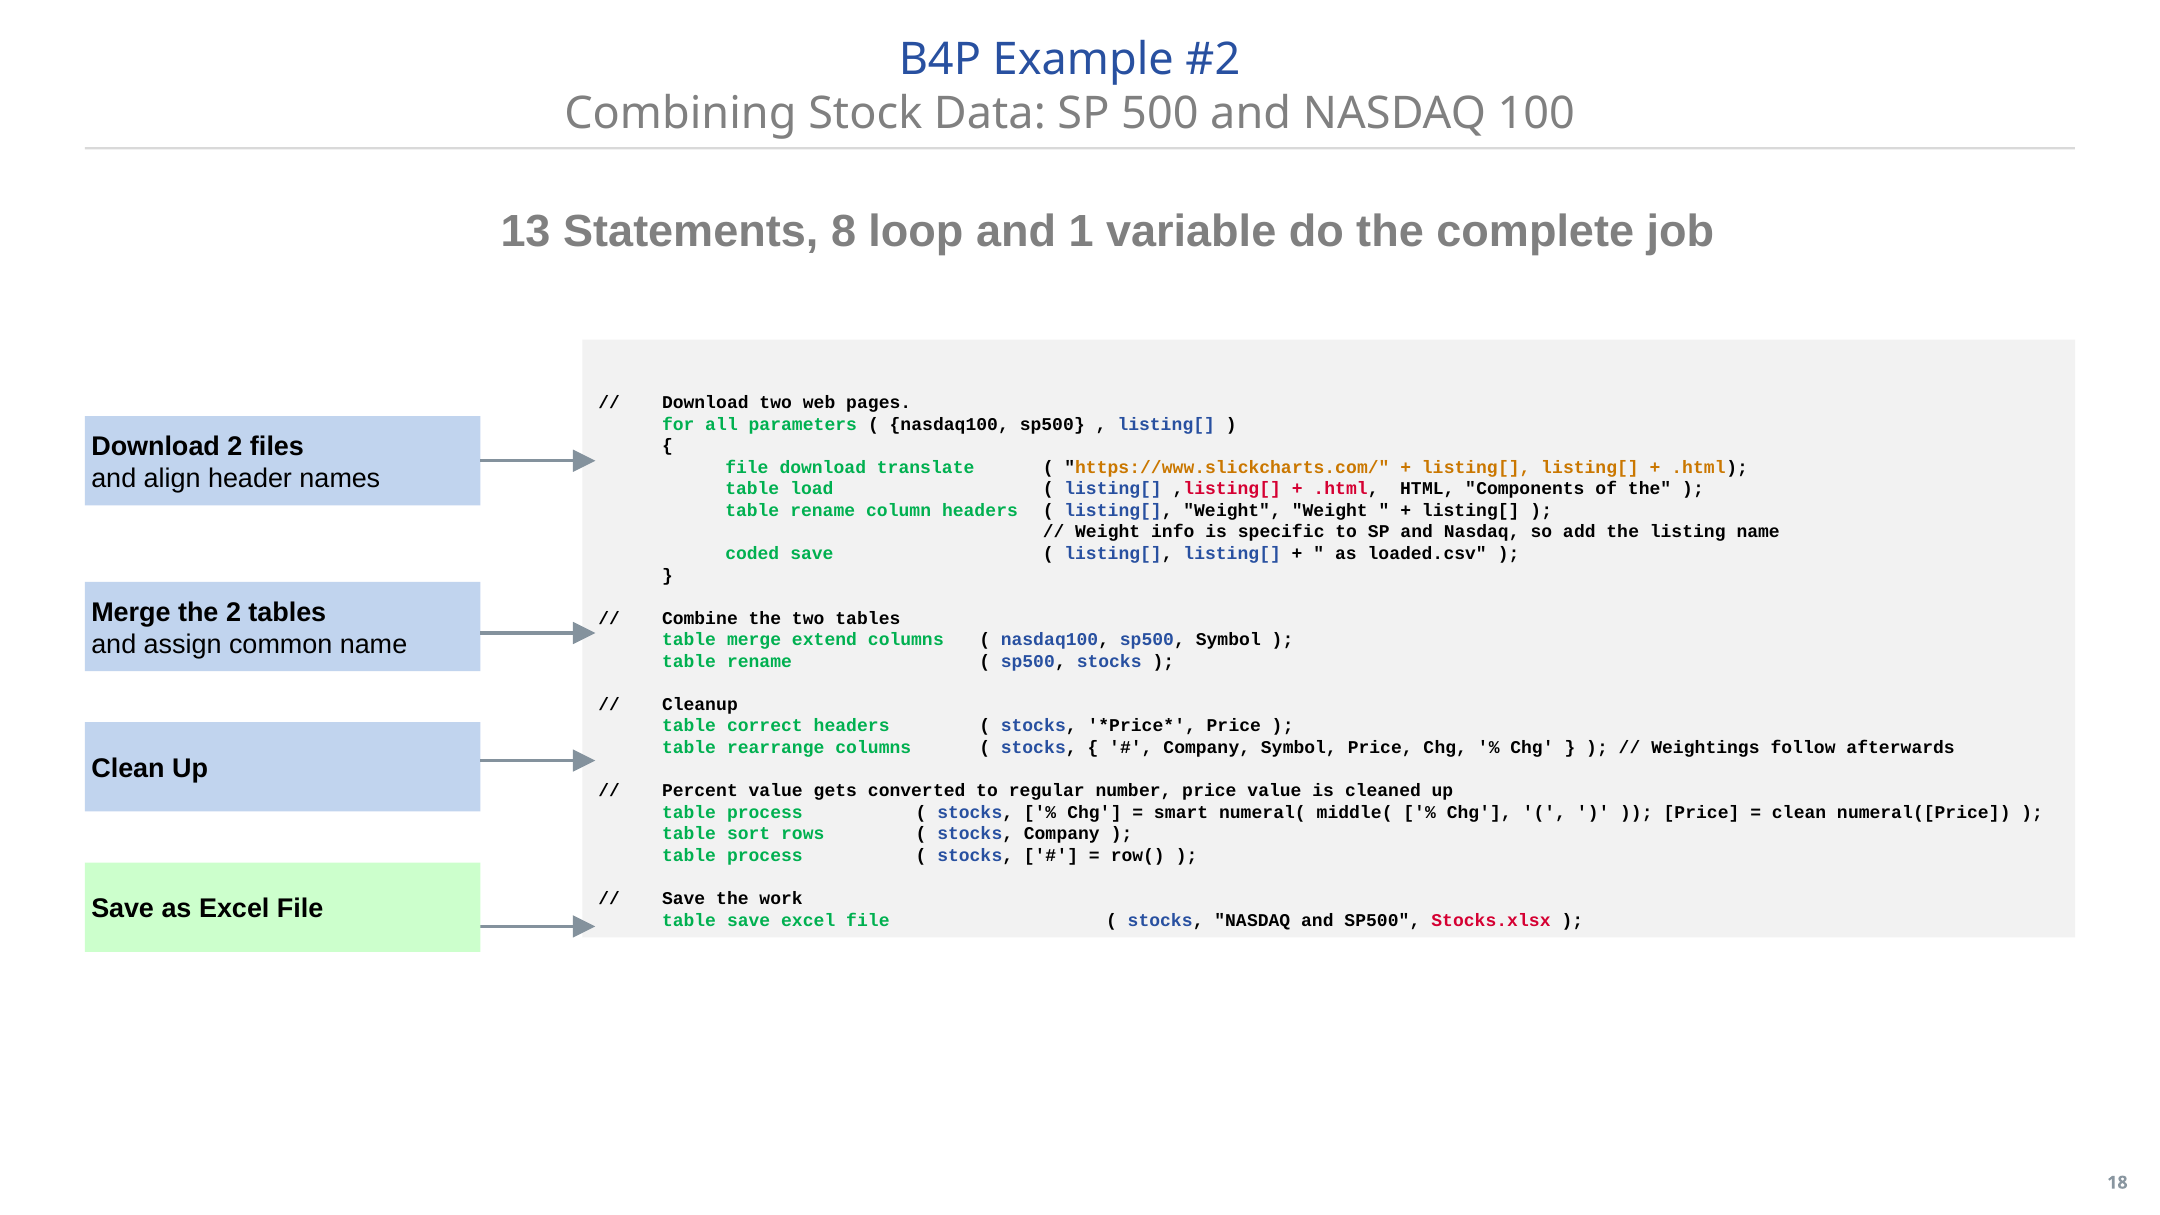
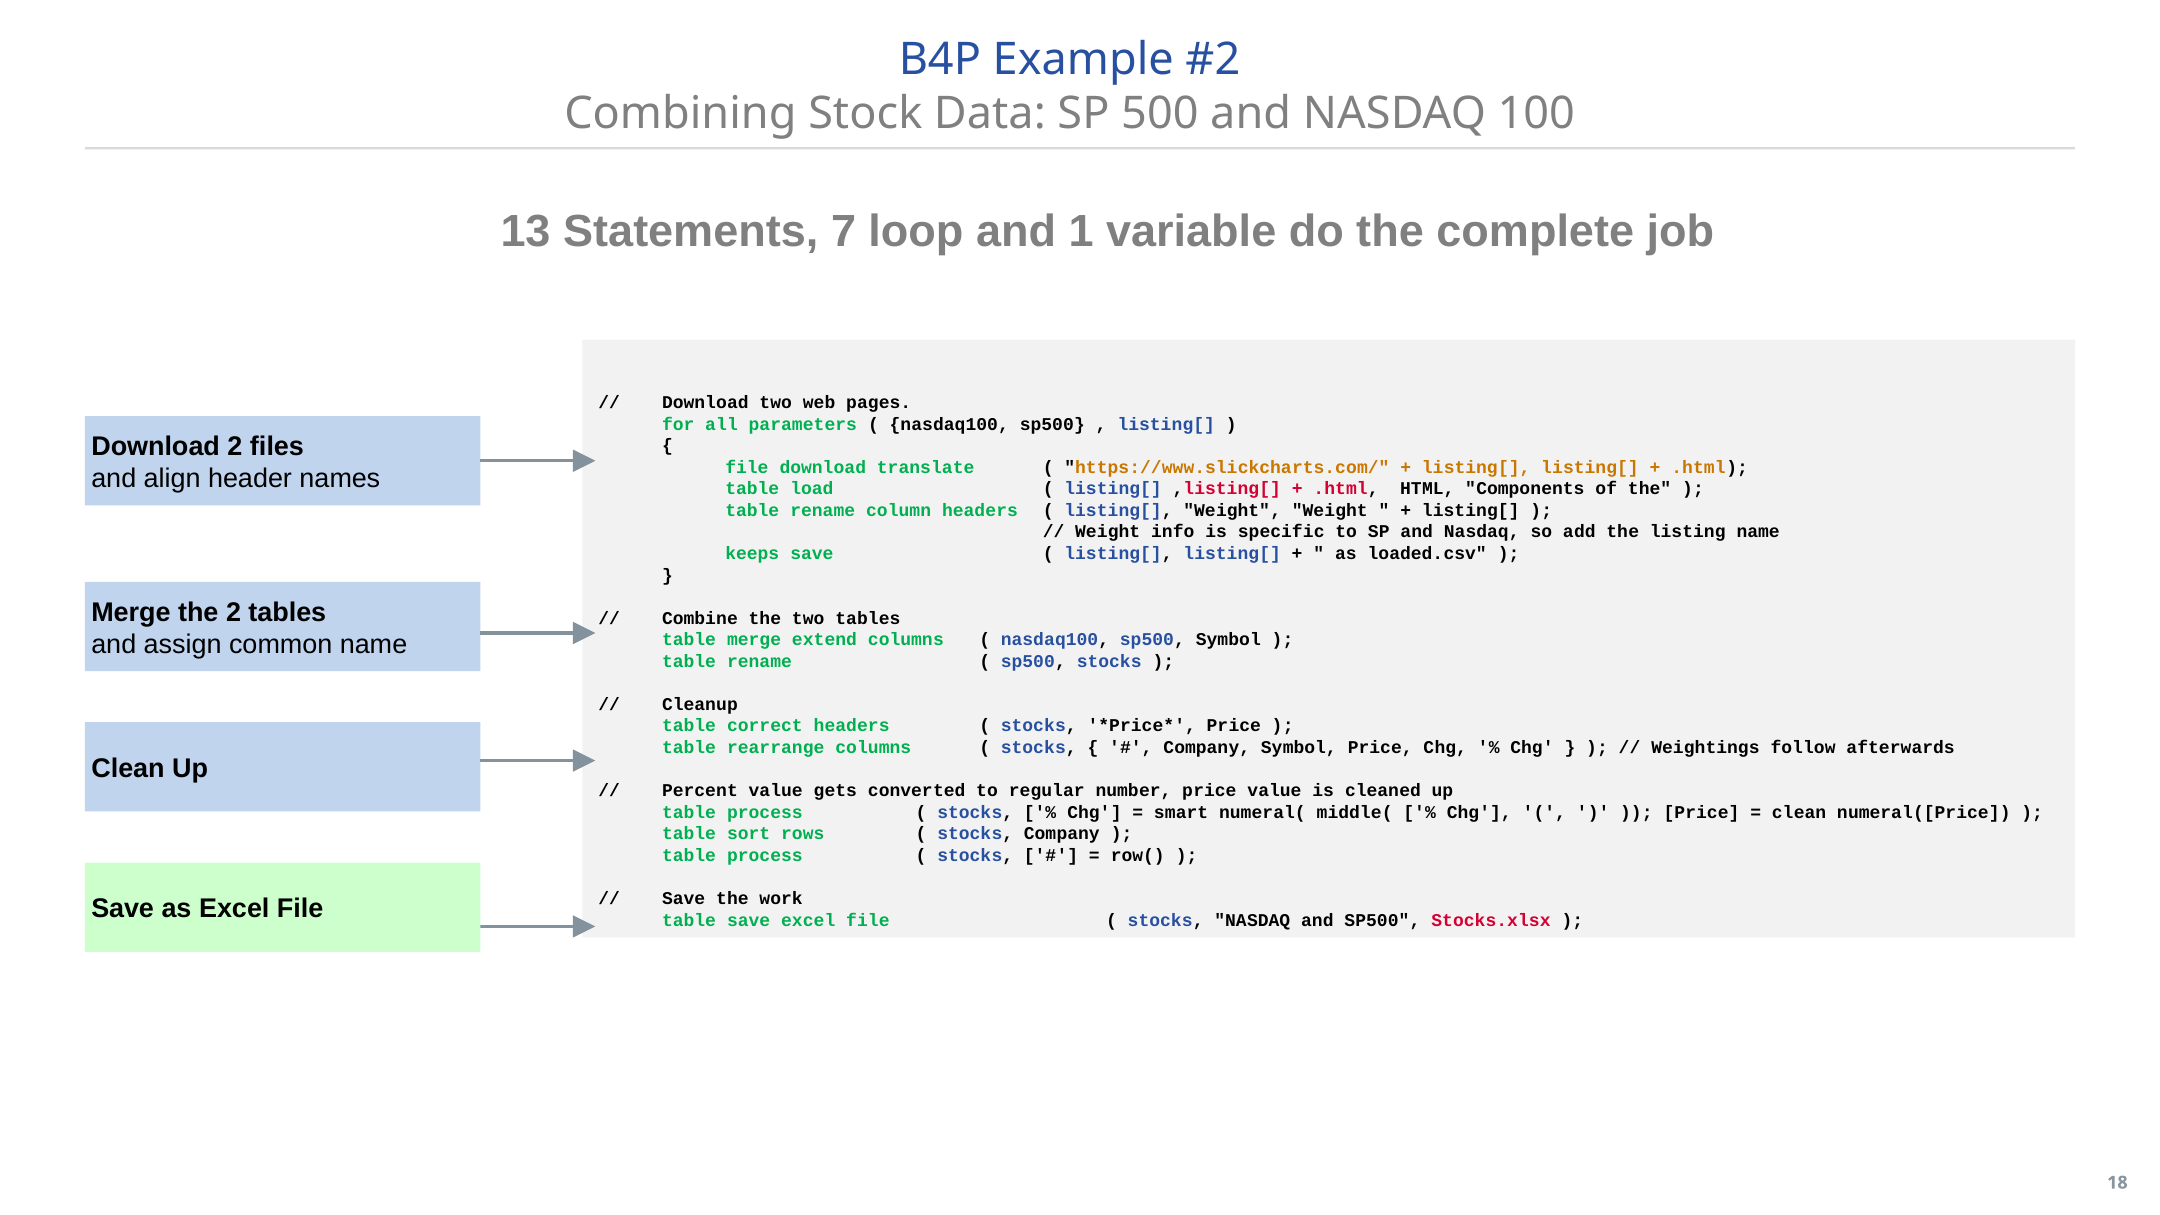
8: 8 -> 7 (844, 231)
coded: coded -> keeps (752, 554)
